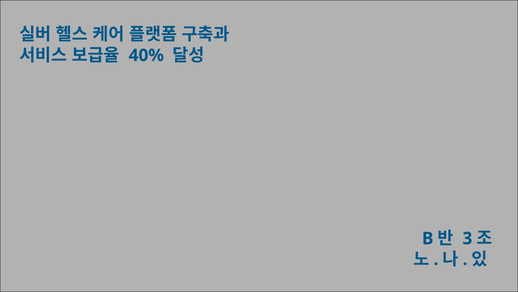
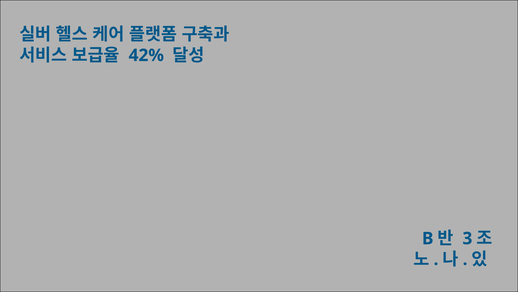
40%: 40% -> 42% (146, 55)
